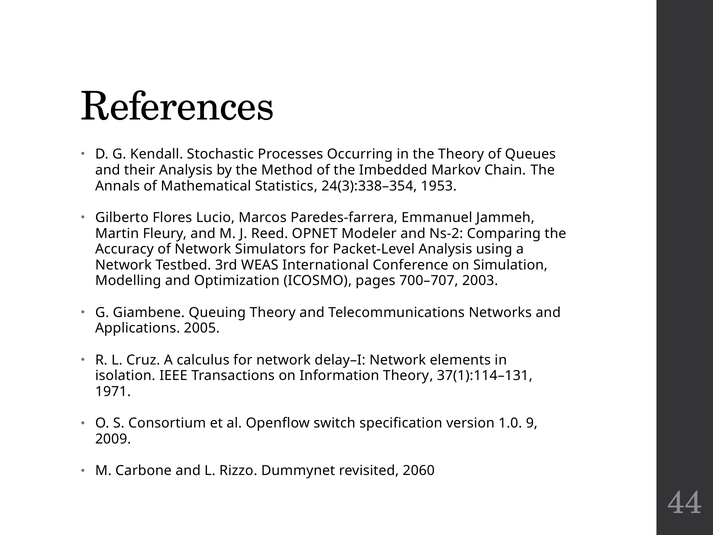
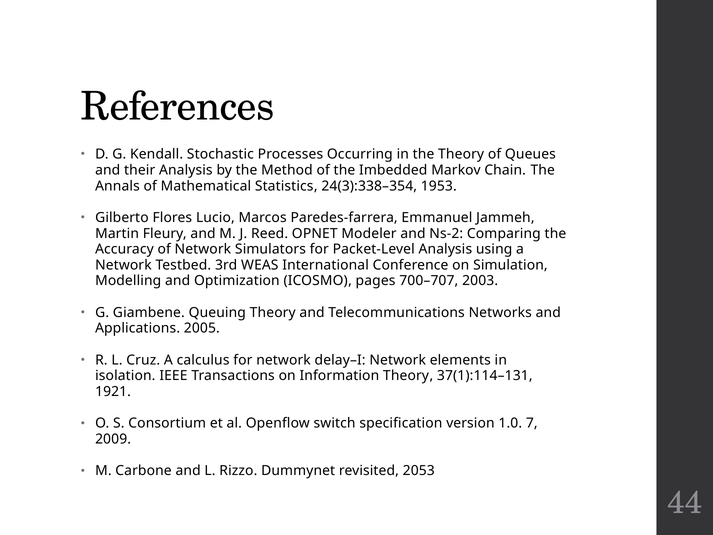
1971: 1971 -> 1921 (113, 391)
9: 9 -> 7 (532, 423)
2060: 2060 -> 2053 (419, 471)
